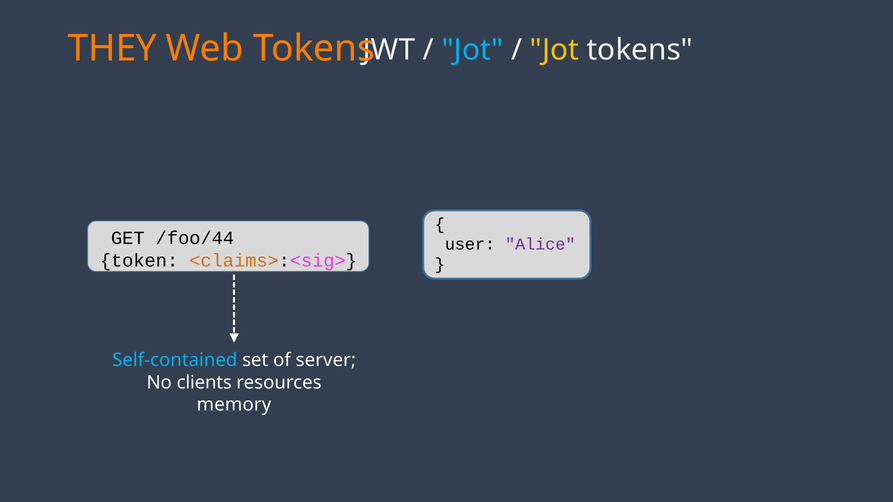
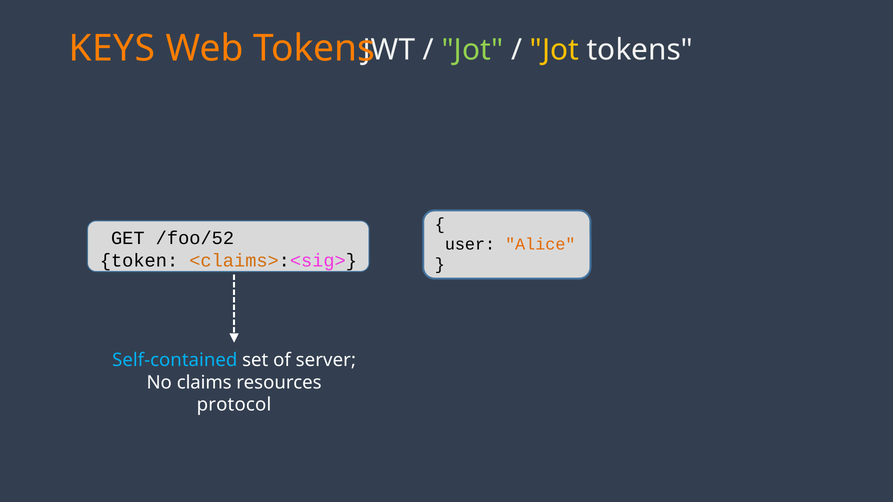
THEY: THEY -> KEYS (112, 49)
Jot colour: light blue -> light green (472, 50)
/foo/44: /foo/44 -> /foo/52 (195, 238)
Alice colour: purple -> orange (540, 244)
clients: clients -> claims (204, 383)
memory: memory -> protocol (234, 405)
